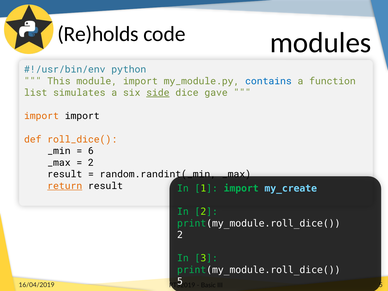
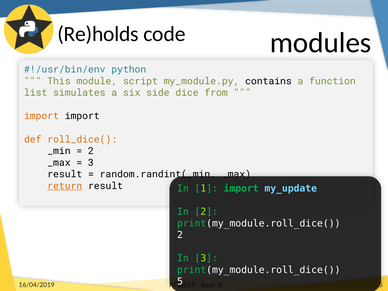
module import: import -> script (140, 81)
contains colour: blue -> black (268, 81)
side underline: present -> none (158, 93)
gave: gave -> from (216, 93)
6: 6 -> 2 (91, 151)
2: 2 -> 3 (91, 163)
my_create: my_create -> my_update (291, 188)
